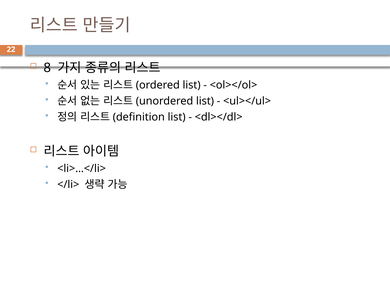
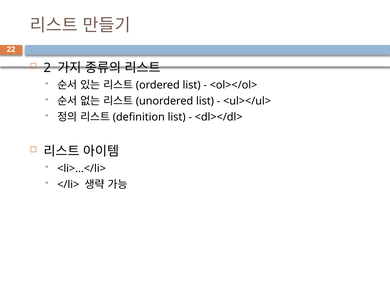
8: 8 -> 2 (47, 68)
